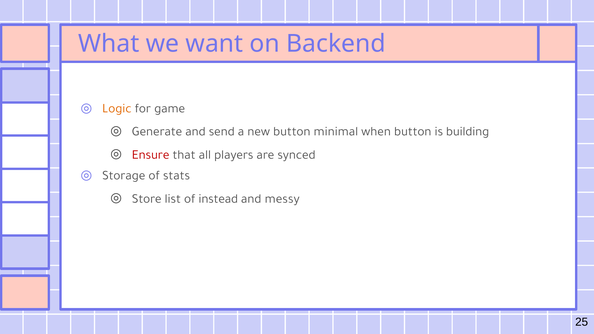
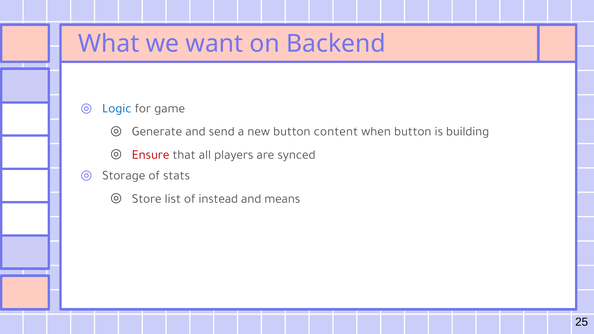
Logic colour: orange -> blue (117, 108)
minimal: minimal -> content (336, 131)
messy: messy -> means (282, 198)
